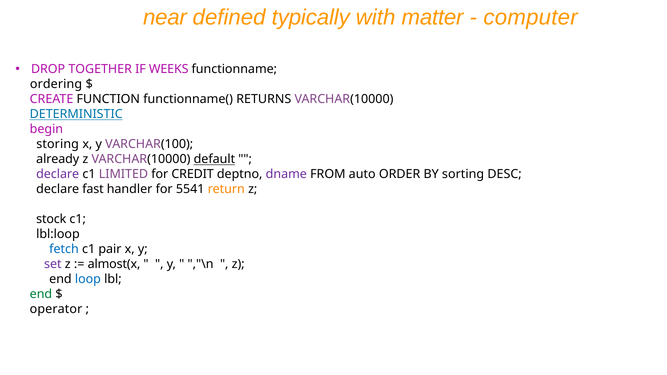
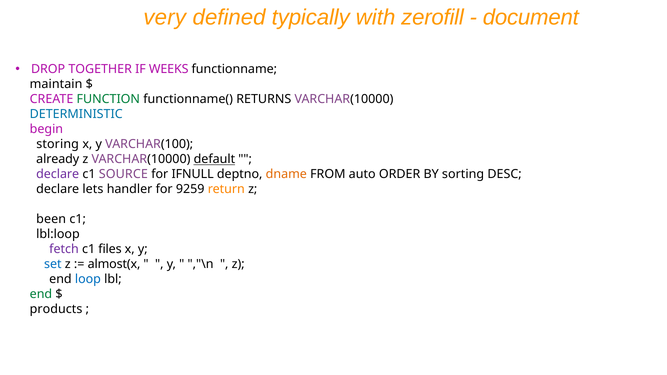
near: near -> very (165, 17)
matter: matter -> zerofill (433, 17)
computer: computer -> document (531, 17)
ordering: ordering -> maintain (56, 84)
FUNCTION colour: black -> green (108, 99)
DETERMINISTIC underline: present -> none (76, 114)
LIMITED: LIMITED -> SOURCE (123, 174)
CREDIT: CREDIT -> IFNULL (193, 174)
dname colour: purple -> orange (286, 174)
fast: fast -> lets (93, 189)
5541: 5541 -> 9259 (190, 189)
stock: stock -> been (51, 219)
fetch colour: blue -> purple (64, 249)
pair: pair -> files (110, 249)
set colour: purple -> blue (53, 264)
operator: operator -> products (56, 309)
